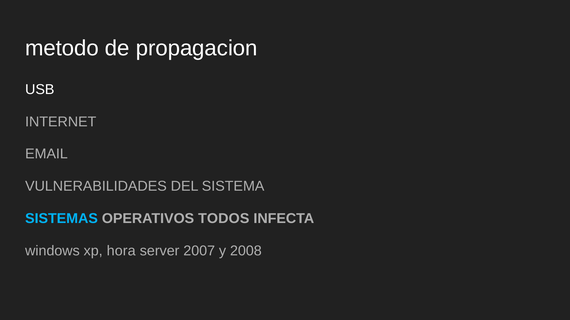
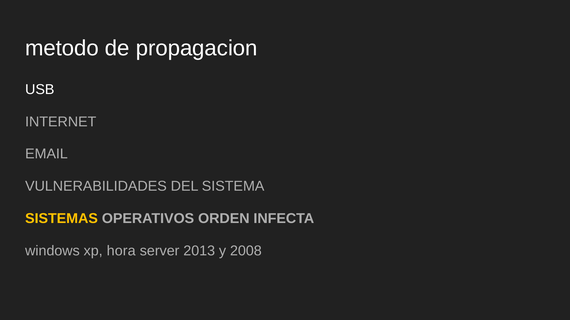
SISTEMAS colour: light blue -> yellow (62, 219)
TODOS: TODOS -> ORDEN (224, 219)
2007: 2007 -> 2013 (199, 251)
